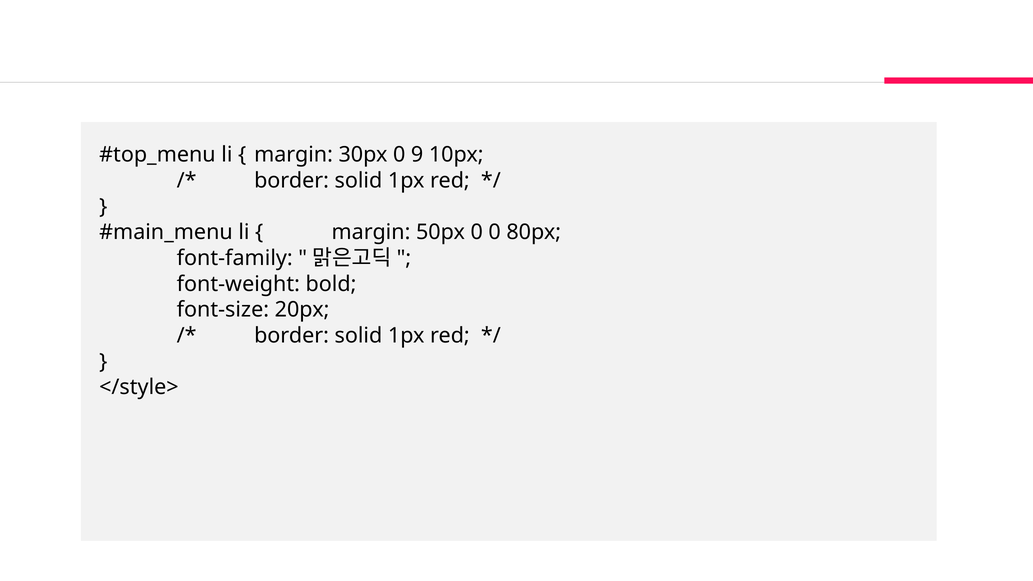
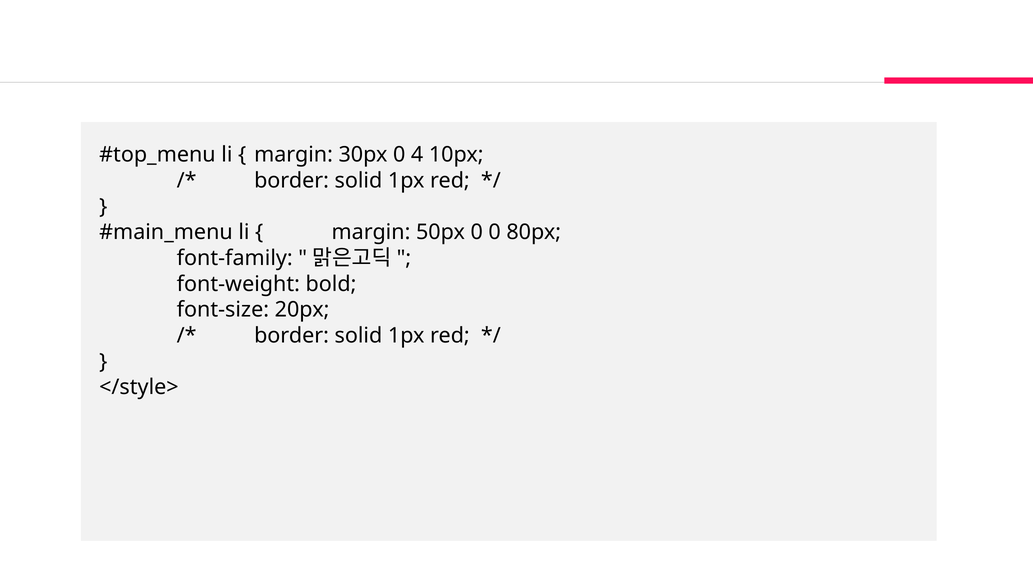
9: 9 -> 4 (417, 155)
